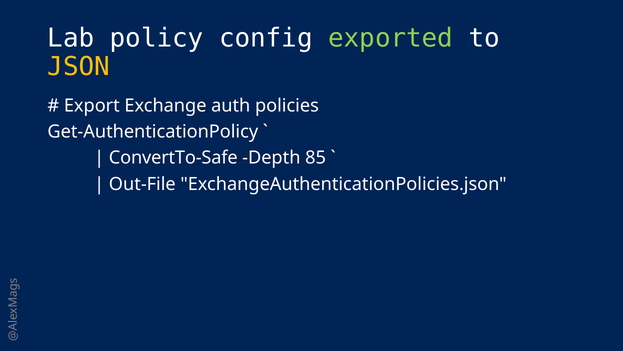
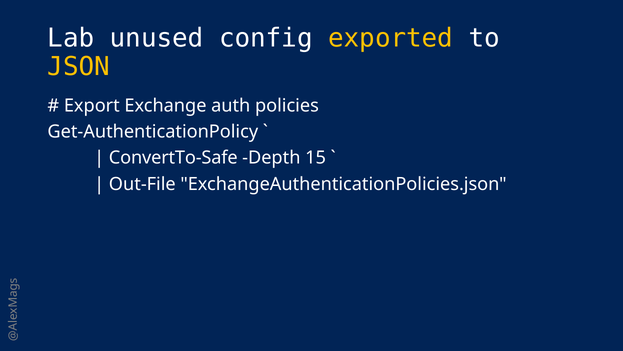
policy: policy -> unused (157, 38)
exported colour: light green -> yellow (391, 38)
85: 85 -> 15 (316, 158)
